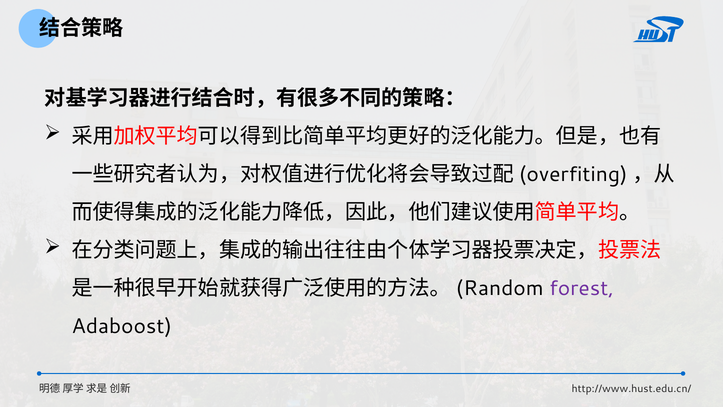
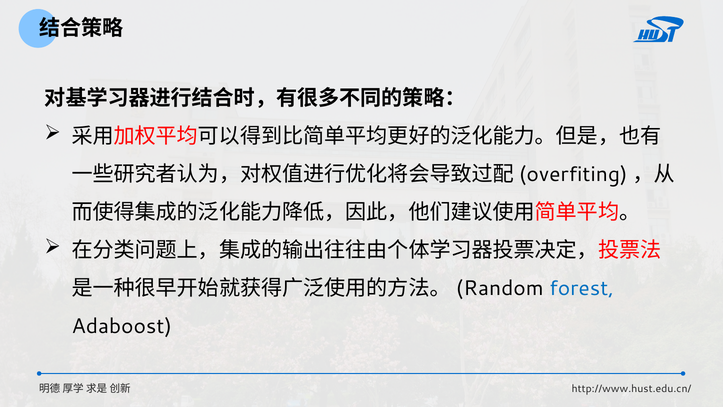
forest colour: purple -> blue (582, 288)
